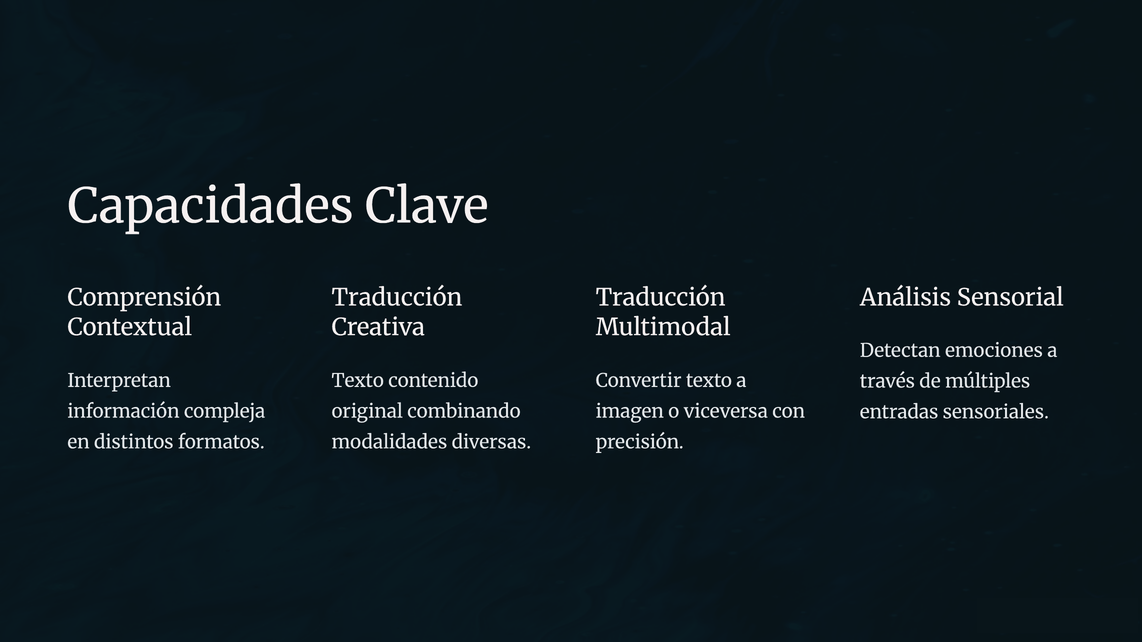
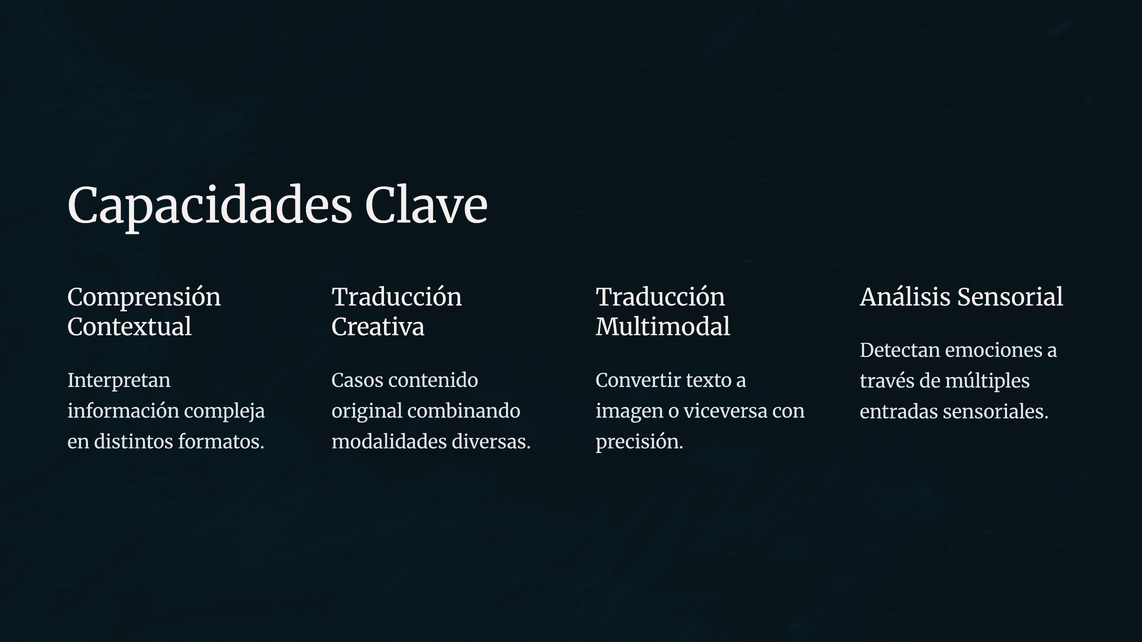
Texto: Texto -> Casos (358, 381)
